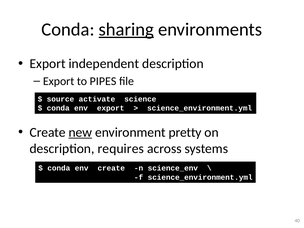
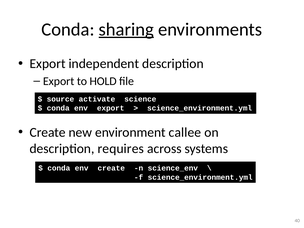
PIPES: PIPES -> HOLD (103, 81)
new underline: present -> none (80, 132)
pretty: pretty -> callee (185, 132)
